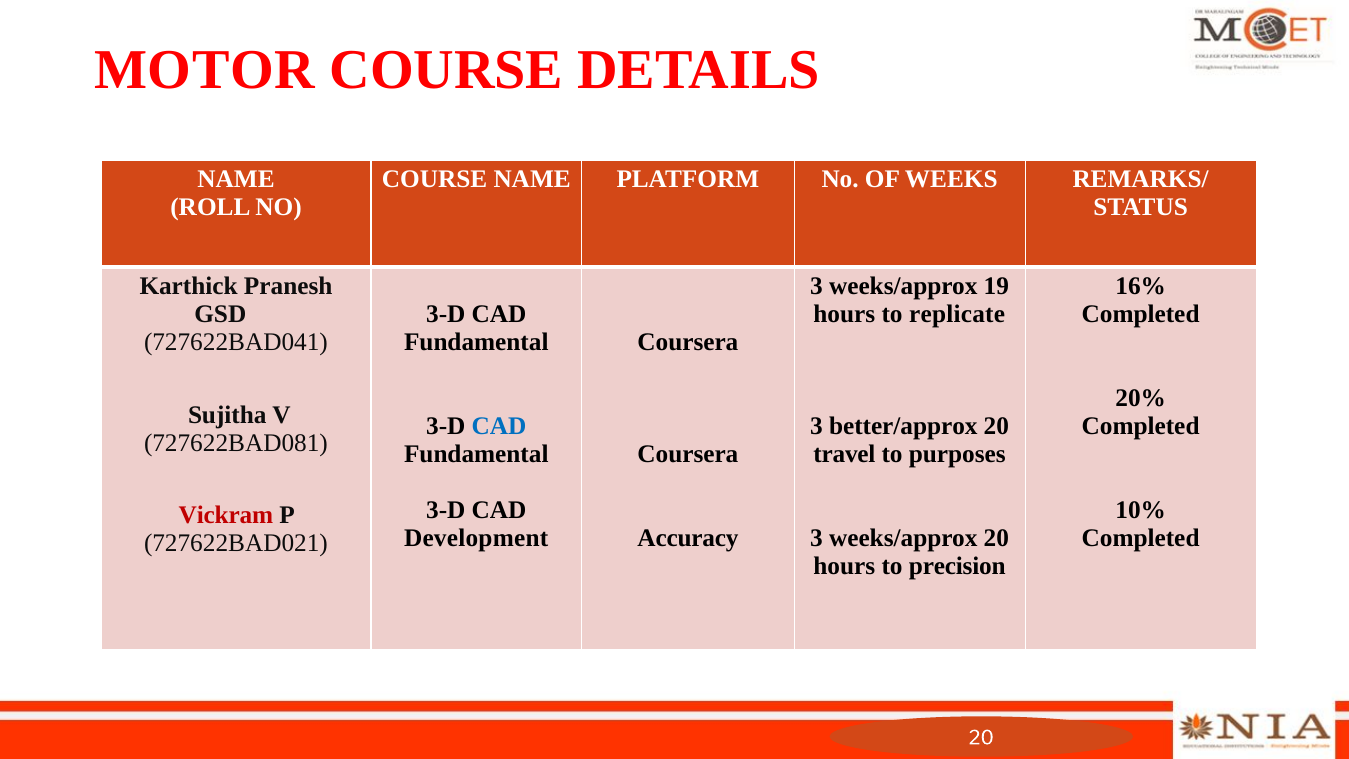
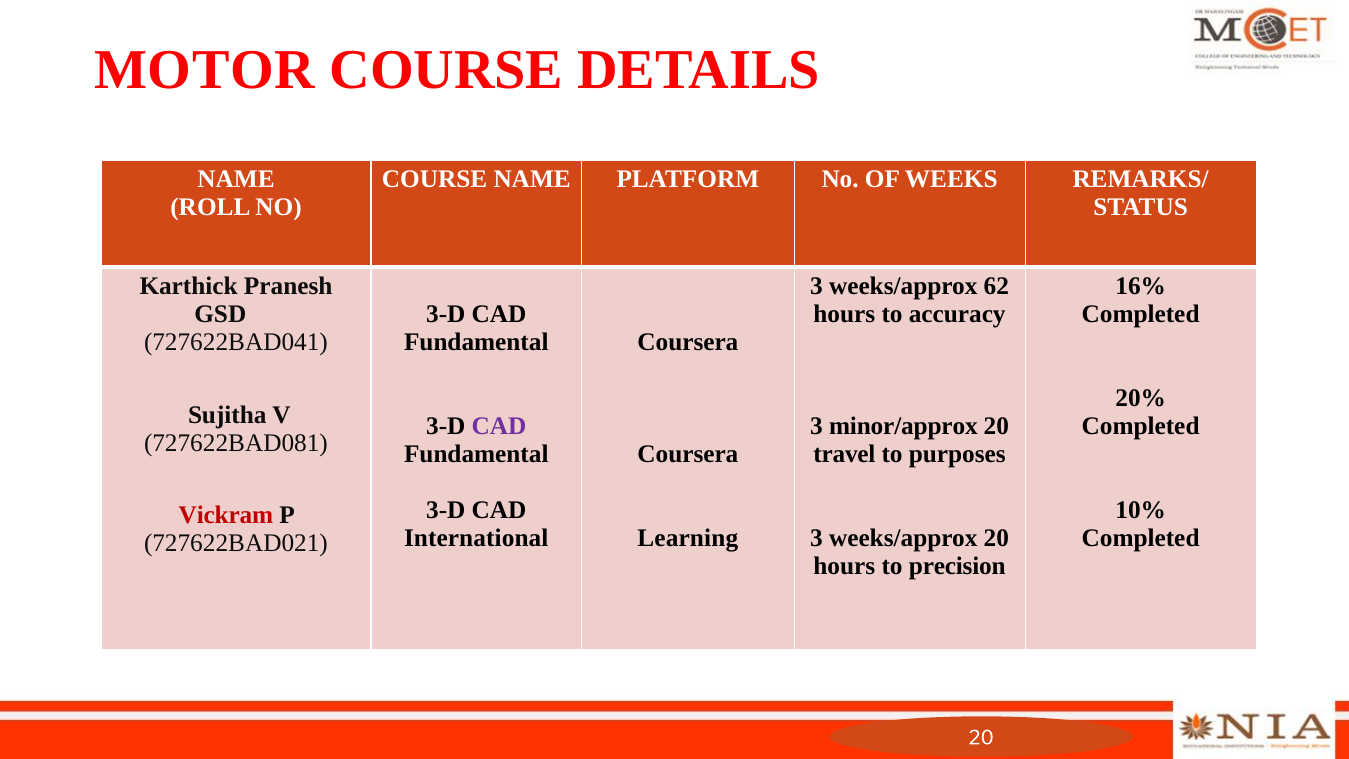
19: 19 -> 62 (996, 286)
replicate: replicate -> accuracy (957, 314)
CAD colour: blue -> purple (499, 426)
better/approx: better/approx -> minor/approx (903, 426)
Development: Development -> International (476, 538)
Accuracy: Accuracy -> Learning (688, 538)
